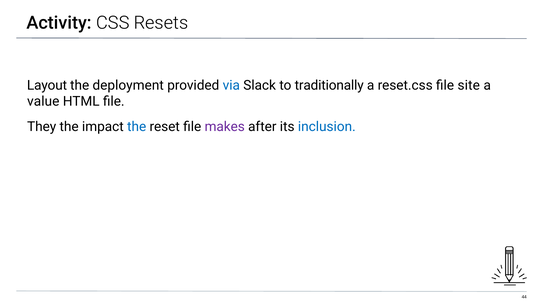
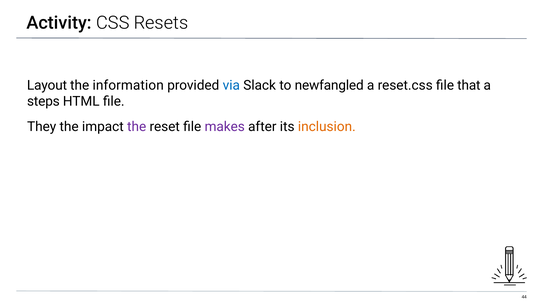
deployment: deployment -> information (128, 85)
traditionally: traditionally -> newfangled (329, 85)
site: site -> that (469, 85)
value: value -> steps (43, 102)
the colour: blue -> purple (137, 127)
inclusion colour: blue -> orange (327, 127)
